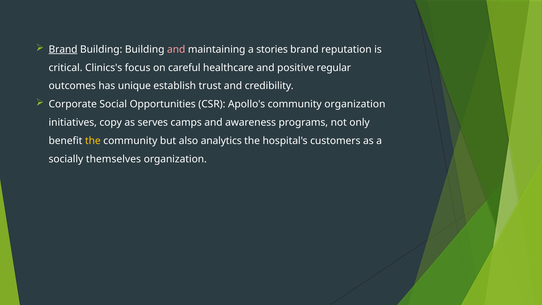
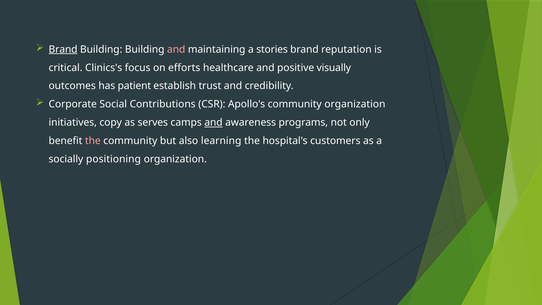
careful: careful -> efforts (184, 68)
regular: regular -> visually (334, 68)
unique: unique -> patient (134, 86)
Opportunities: Opportunities -> Contributions (163, 104)
and underline: none -> present (213, 123)
the colour: yellow -> pink (93, 141)
analytics: analytics -> learning (221, 141)
themselves: themselves -> positioning (113, 159)
